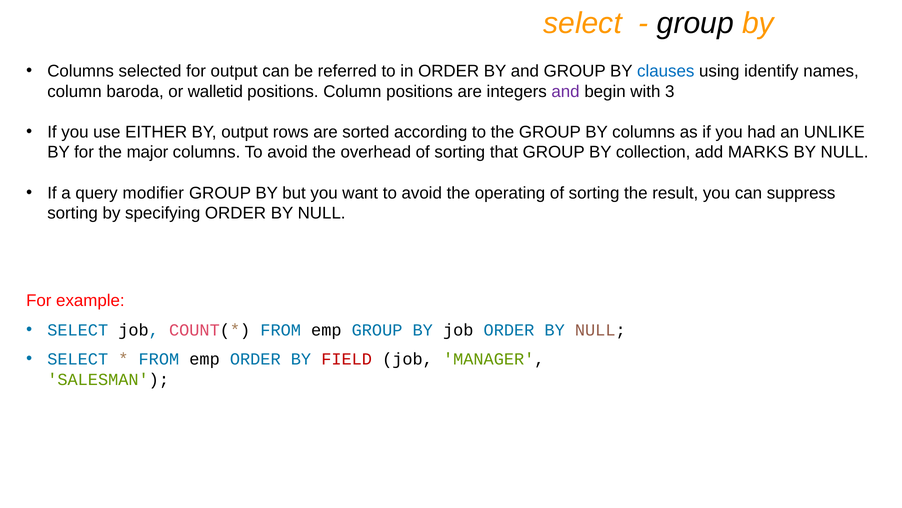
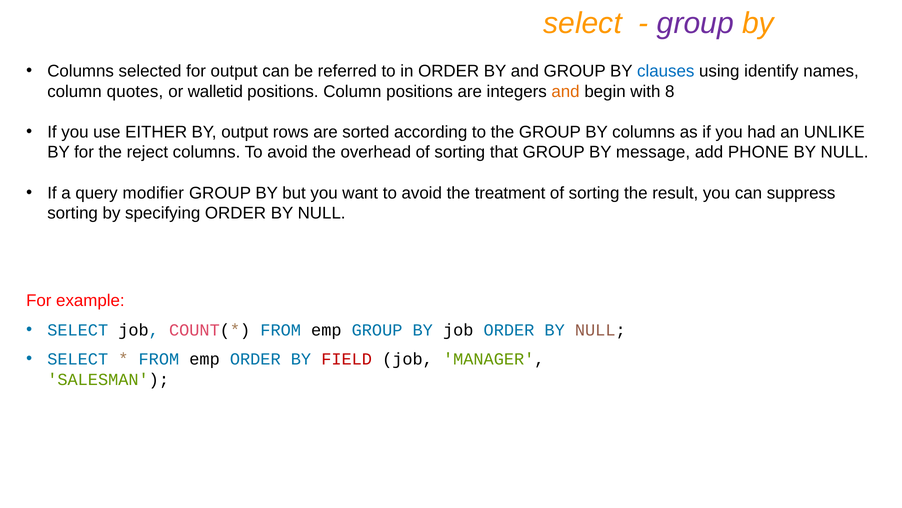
group colour: black -> purple (695, 23)
baroda: baroda -> quotes (135, 91)
and colour: purple -> orange (566, 91)
3: 3 -> 8 (670, 91)
major: major -> reject (147, 152)
collection: collection -> message (653, 152)
MARKS: MARKS -> PHONE (758, 152)
operating: operating -> treatment (510, 193)
